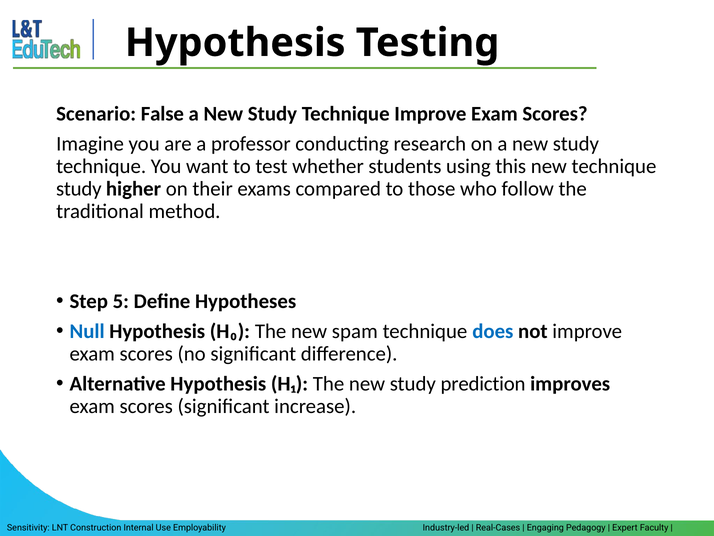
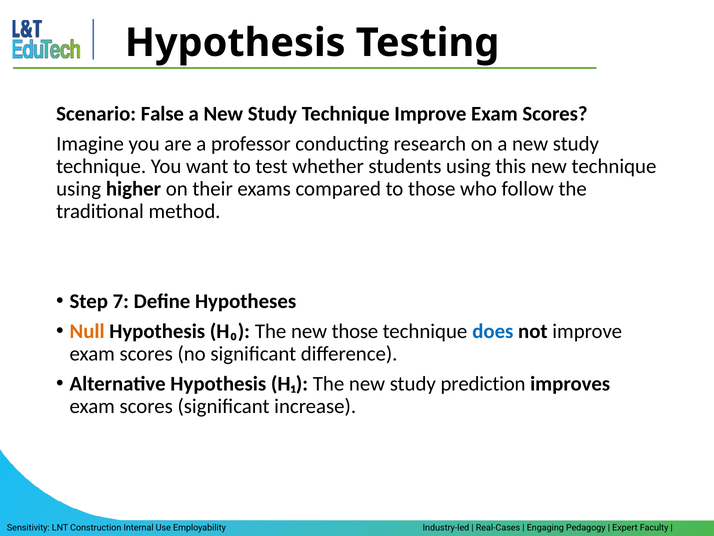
study: study -> using (79, 189)
5: 5 -> 7 (121, 301)
Null colour: blue -> orange (87, 331)
new spam: spam -> those (355, 331)
